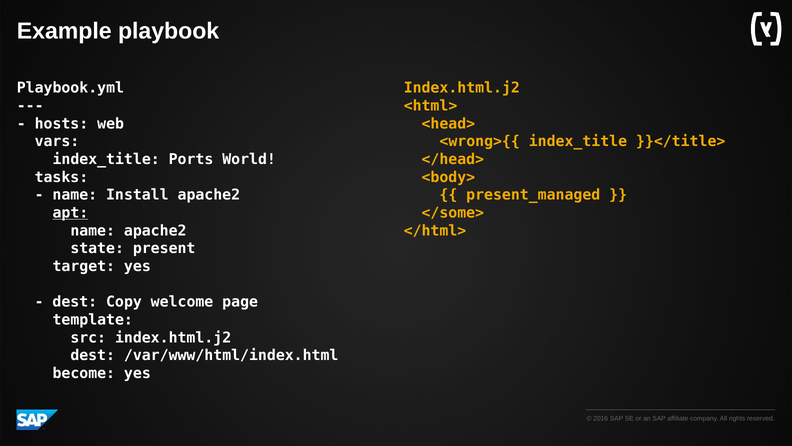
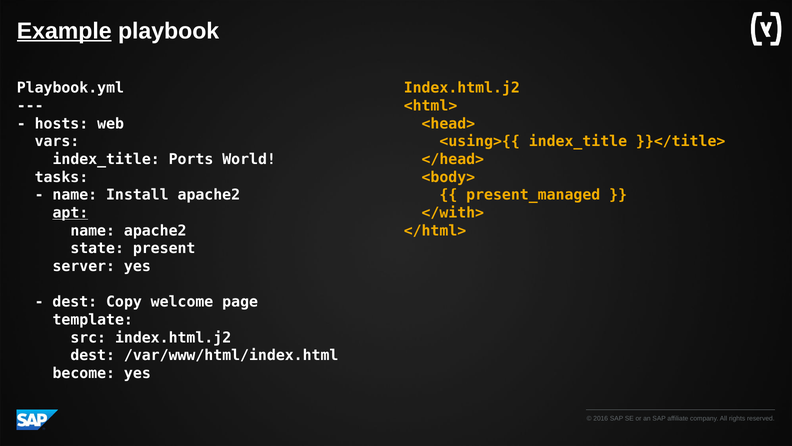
Example underline: none -> present (64, 31)
<wrong>{{: <wrong>{{ -> <using>{{ (480, 141)
</some>: </some> -> </with> (453, 213)
target: target -> server (84, 266)
